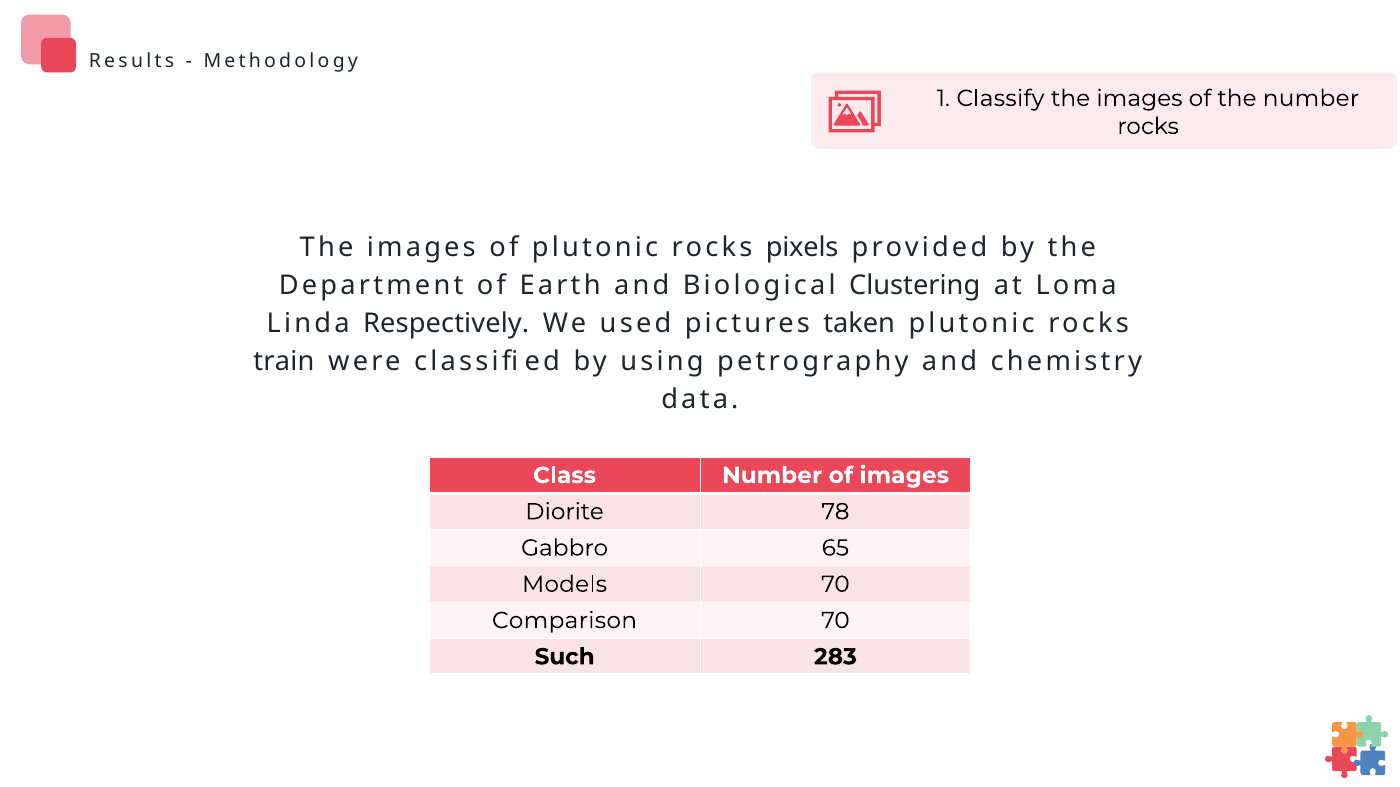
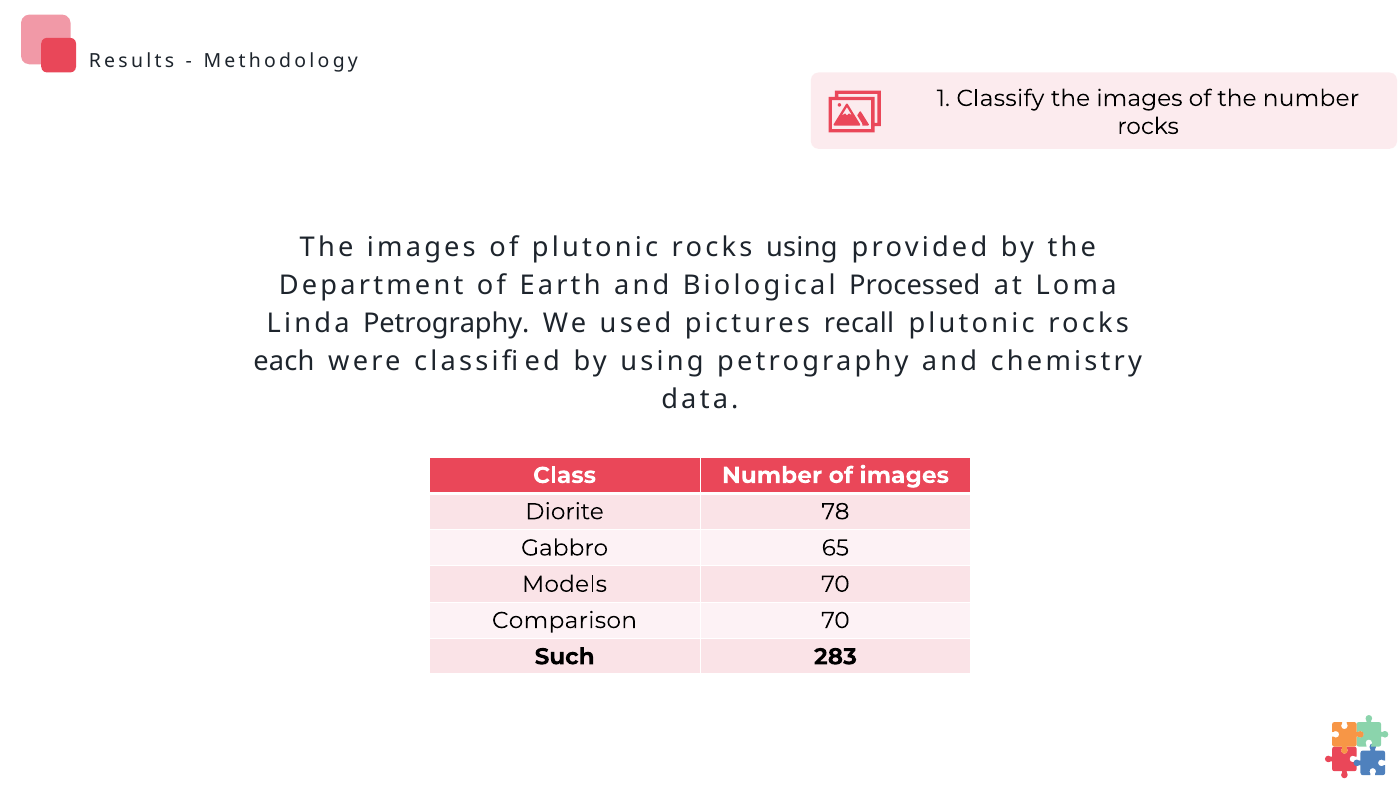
rocks pixels: pixels -> using (802, 248)
Clustering: Clustering -> Processed (915, 286)
Linda Respectively: Respectively -> Petrography (446, 324)
taken: taken -> recall (859, 324)
train: train -> each (284, 362)
